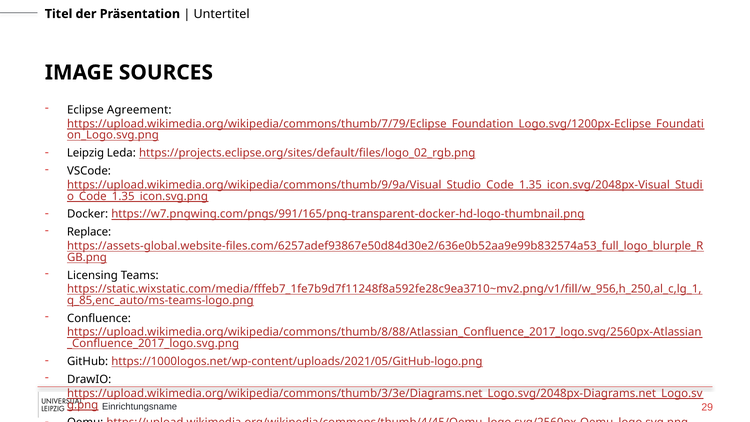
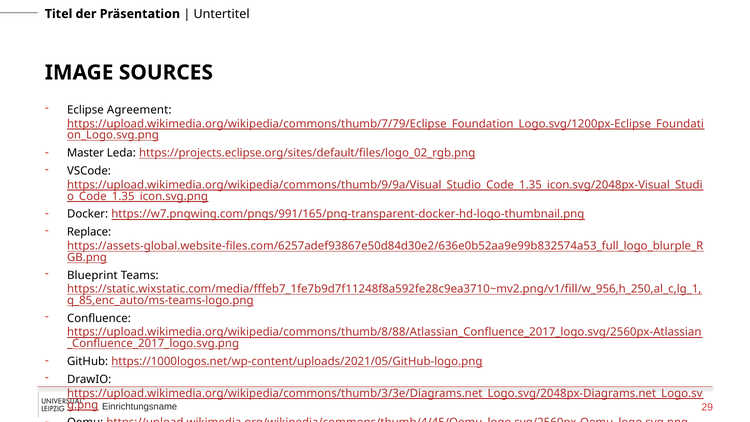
Leipzig: Leipzig -> Master (85, 153)
Licensing: Licensing -> Blueprint (92, 275)
